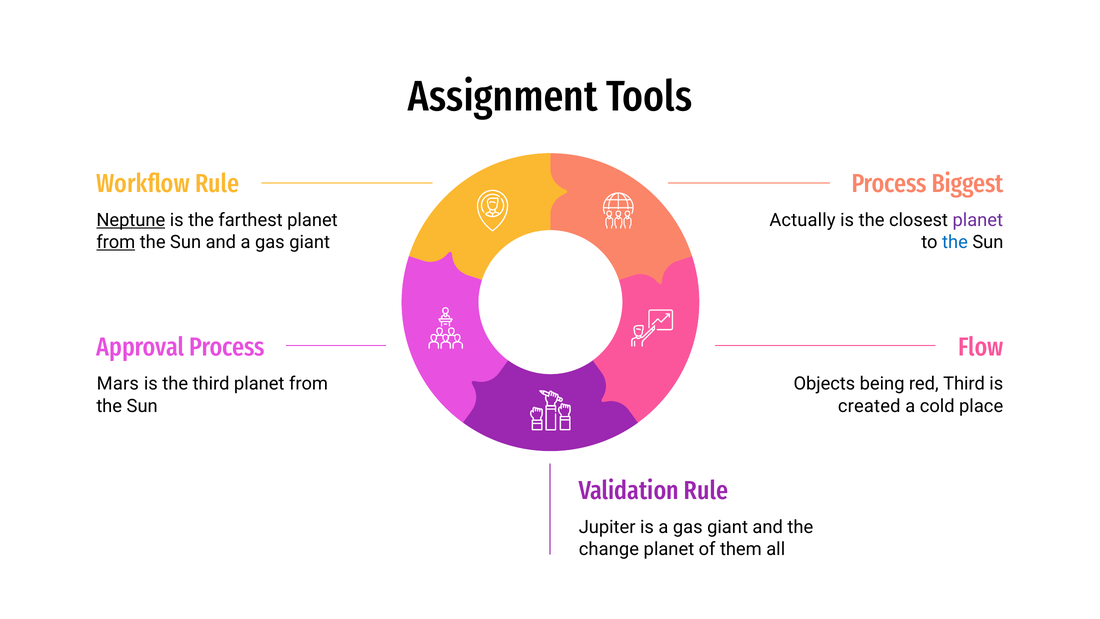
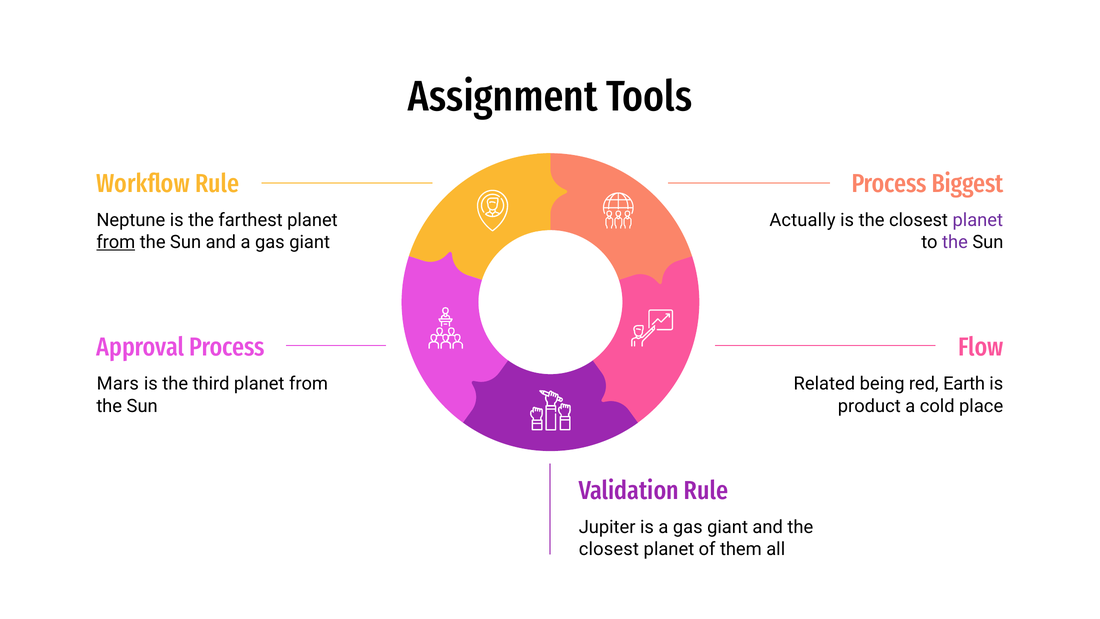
Neptune underline: present -> none (131, 220)
the colour: blue -> purple (955, 242)
Objects: Objects -> Related (824, 384)
red Third: Third -> Earth (964, 384)
created: created -> product (869, 406)
change: change -> closest (609, 549)
